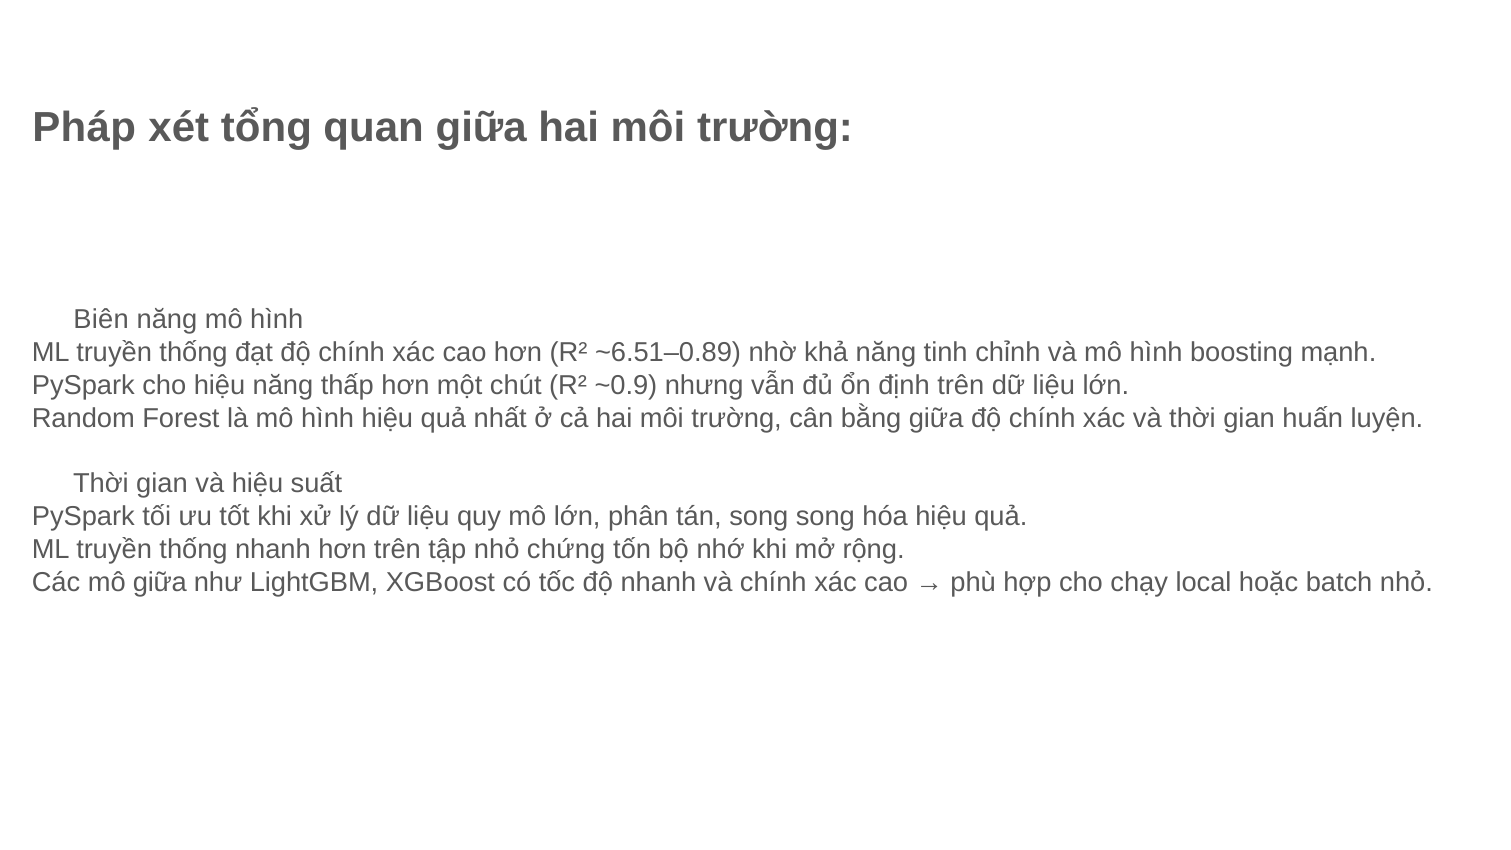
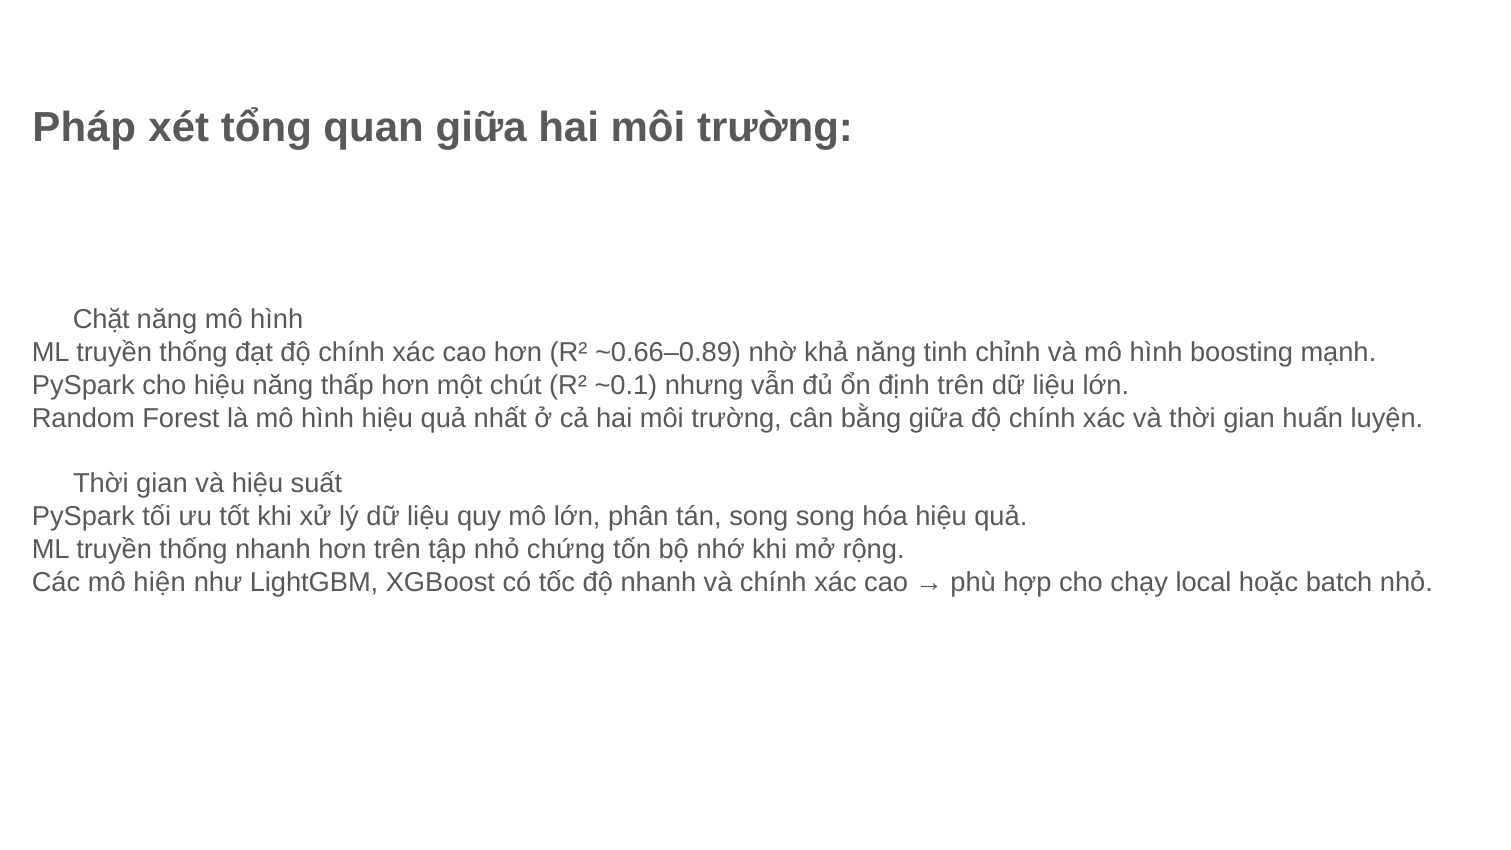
Biên: Biên -> Chặt (101, 320)
~6.51–0.89: ~6.51–0.89 -> ~0.66–0.89 (668, 353)
~0.9: ~0.9 -> ~0.1 (626, 385)
mô giữa: giữa -> hiện (160, 582)
